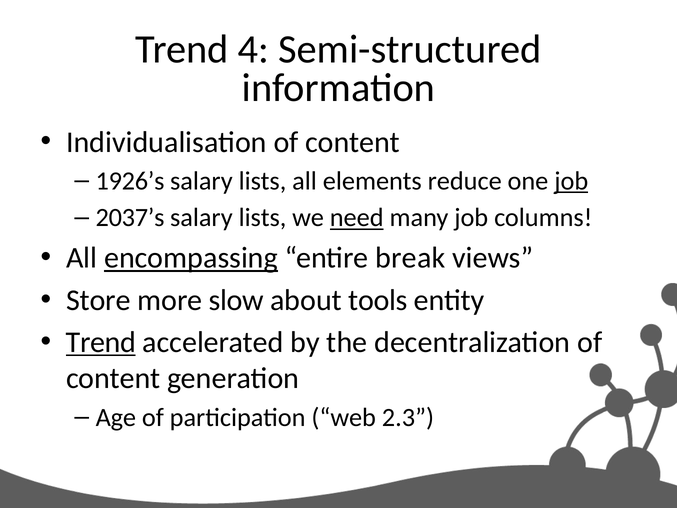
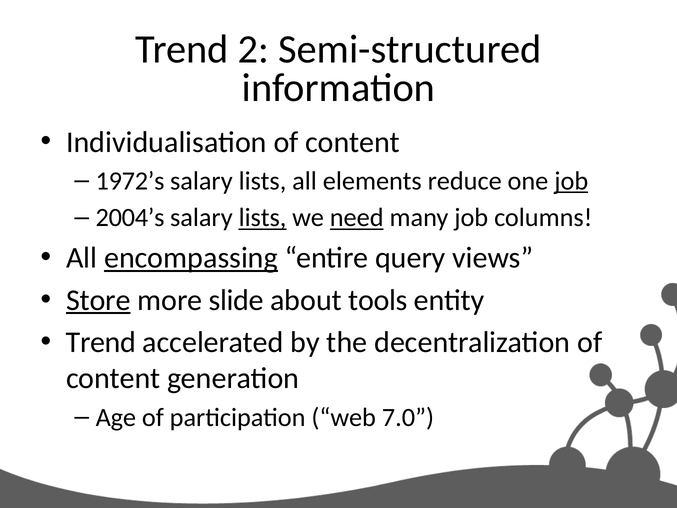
4: 4 -> 2 (253, 49)
1926’s: 1926’s -> 1972’s (130, 181)
2037’s: 2037’s -> 2004’s (130, 218)
lists underline: none -> present (263, 218)
break: break -> query (410, 258)
Store underline: none -> present (98, 300)
slow: slow -> slide (236, 300)
Trend underline: present -> none (101, 342)
2.3: 2.3 -> 7.0 (408, 417)
